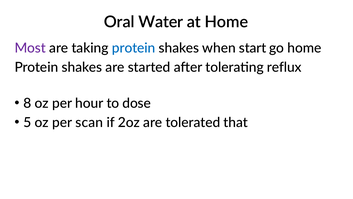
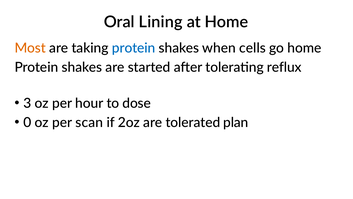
Water: Water -> Lining (161, 22)
Most colour: purple -> orange (30, 48)
start: start -> cells (252, 48)
8: 8 -> 3 (27, 103)
5: 5 -> 0 (27, 122)
that: that -> plan (236, 122)
